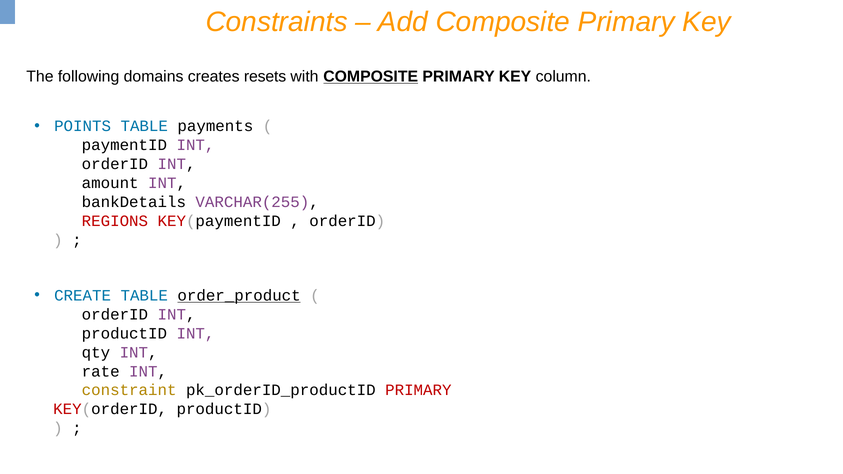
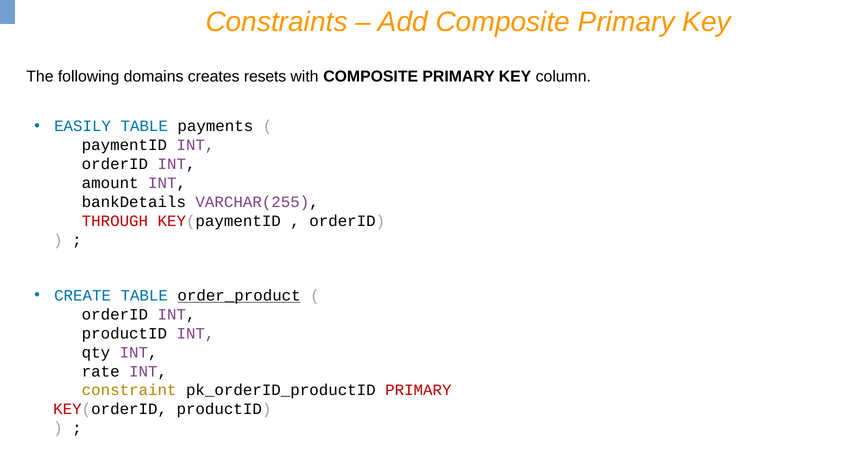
COMPOSITE underline: present -> none (371, 77)
POINTS: POINTS -> EASILY (83, 126)
REGIONS: REGIONS -> THROUGH (115, 221)
